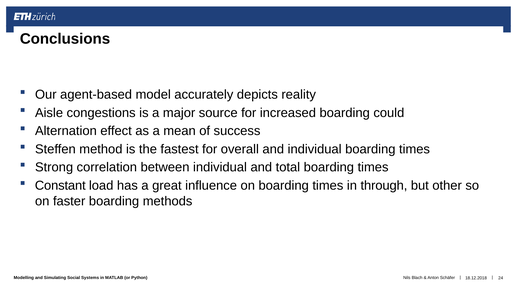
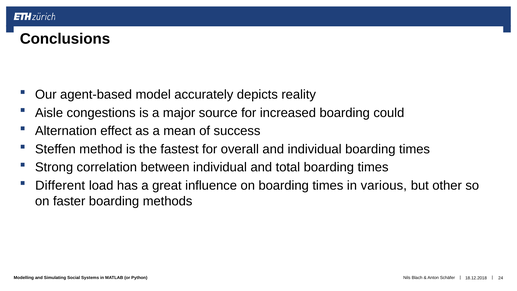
Constant: Constant -> Different (60, 186)
through: through -> various (384, 186)
